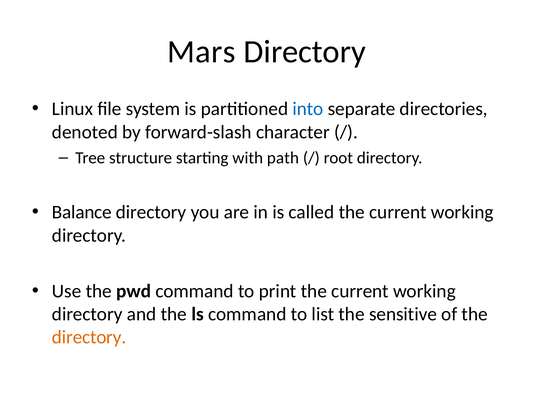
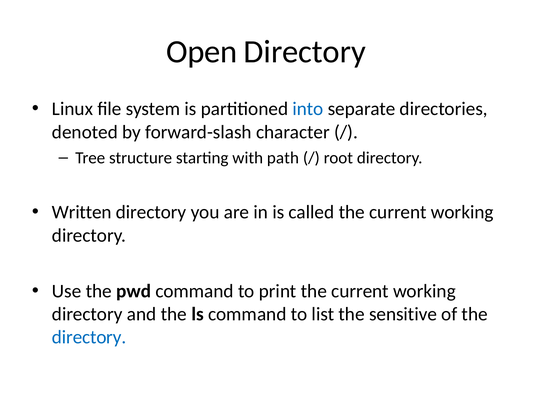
Mars: Mars -> Open (202, 52)
Balance: Balance -> Written (82, 212)
directory colour: orange -> blue (89, 337)
